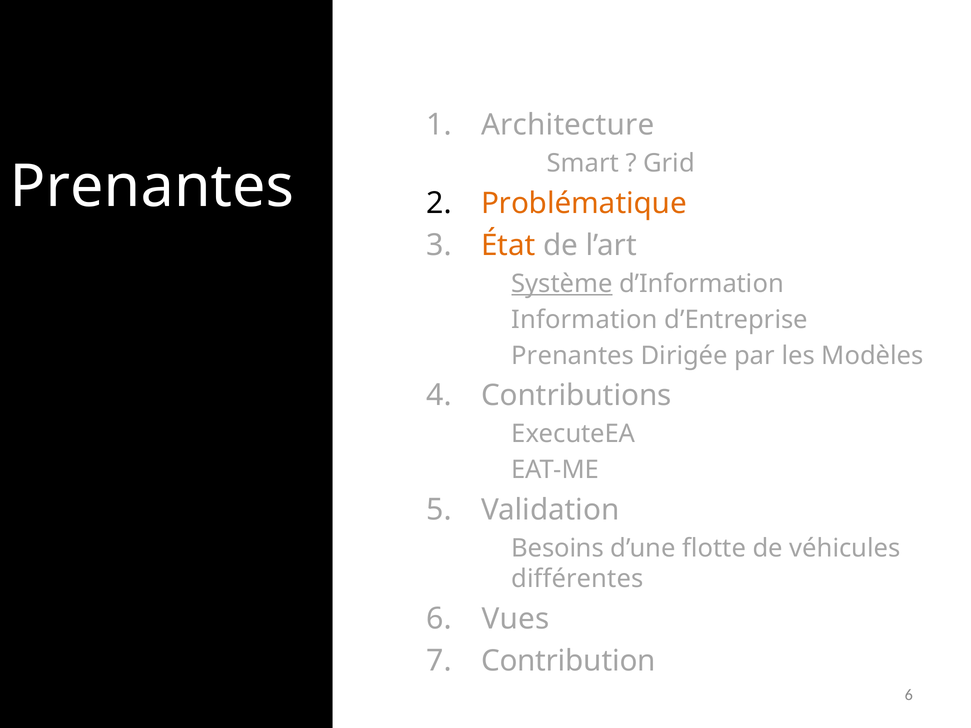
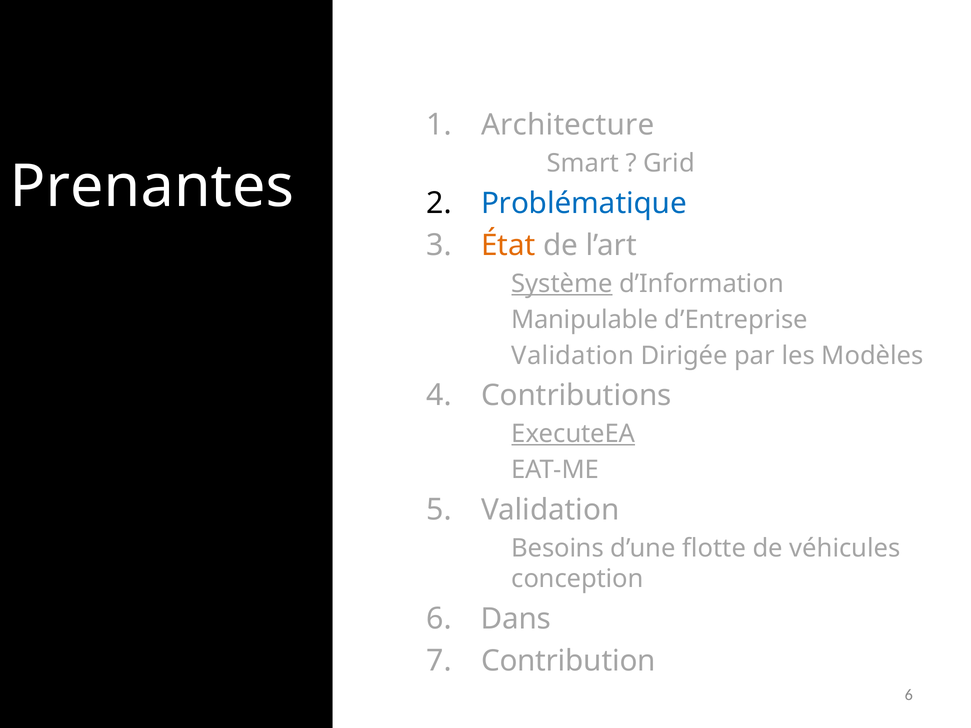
Problématique colour: orange -> blue (584, 203)
Information: Information -> Manipulable (585, 320)
Prenantes: Prenantes -> Validation (573, 356)
ExecuteEA underline: none -> present (573, 434)
différentes: différentes -> conception (577, 579)
Vues: Vues -> Dans (516, 619)
